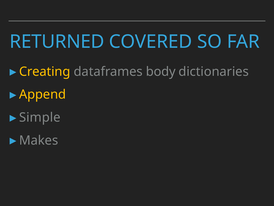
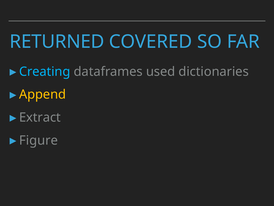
Creating colour: yellow -> light blue (45, 71)
body: body -> used (161, 71)
Simple: Simple -> Extract (40, 117)
Makes: Makes -> Figure (39, 140)
